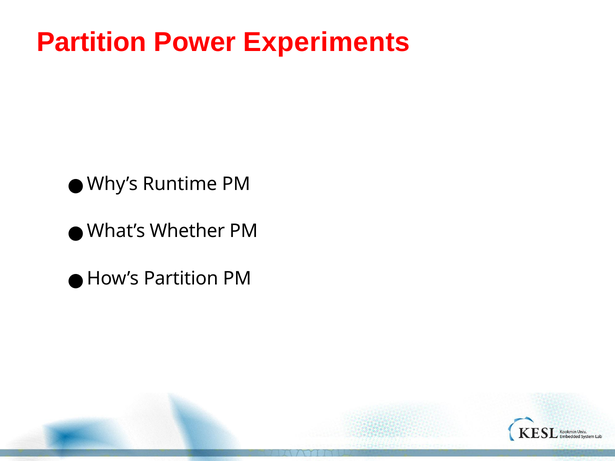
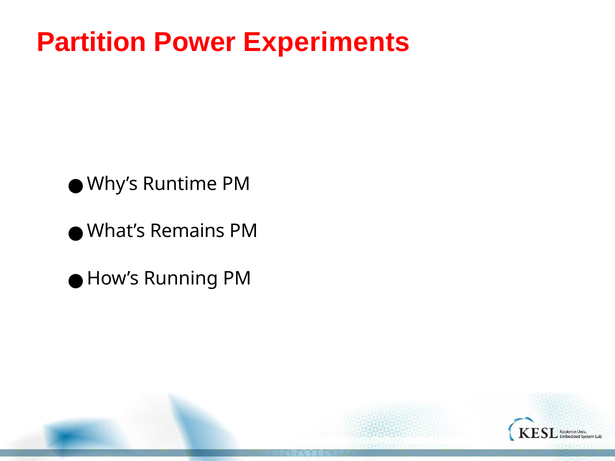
Whether: Whether -> Remains (187, 231)
How’s Partition: Partition -> Running (181, 279)
